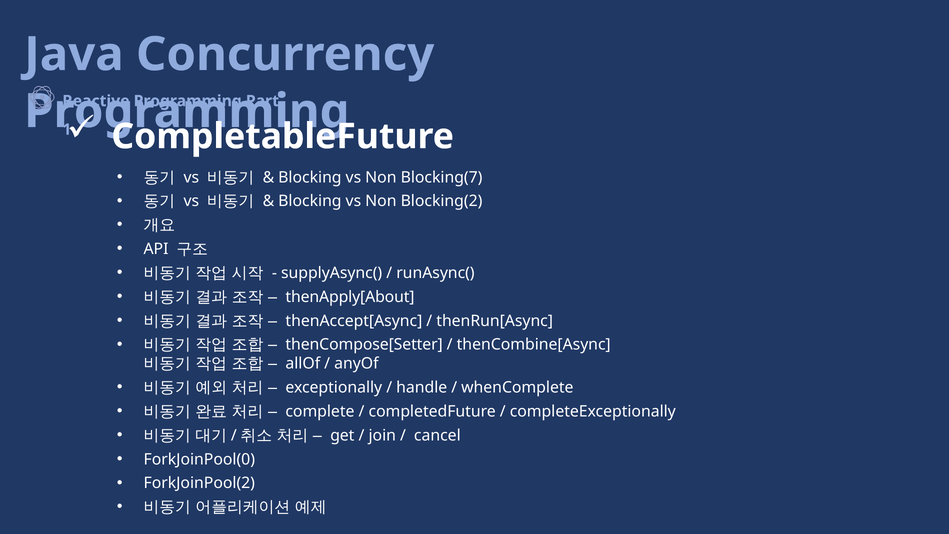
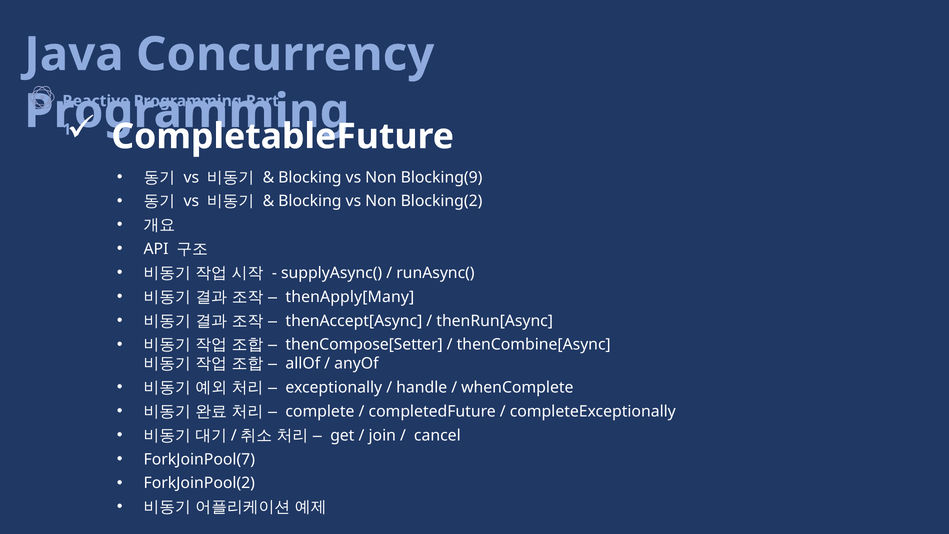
Blocking(7: Blocking(7 -> Blocking(9 (442, 177)
thenApply[About: thenApply[About -> thenApply[Many (350, 297)
ForkJoinPool(0: ForkJoinPool(0 -> ForkJoinPool(7 (199, 459)
